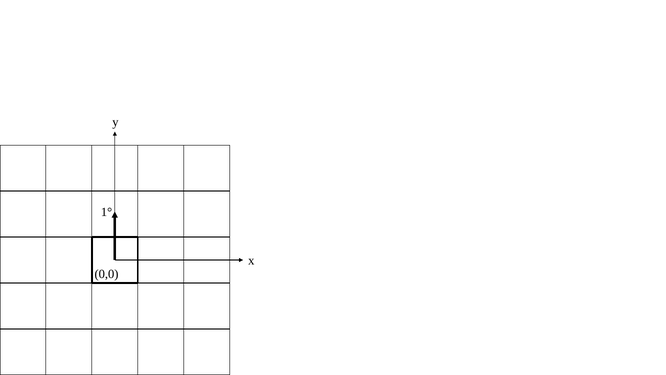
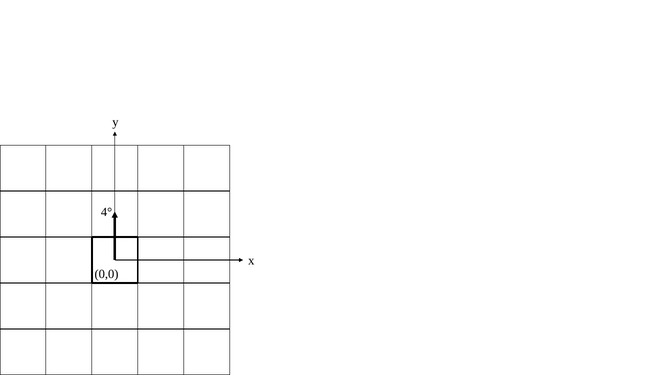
1°: 1° -> 4° (107, 212)
